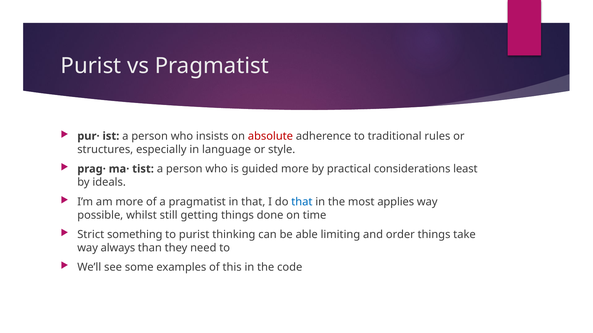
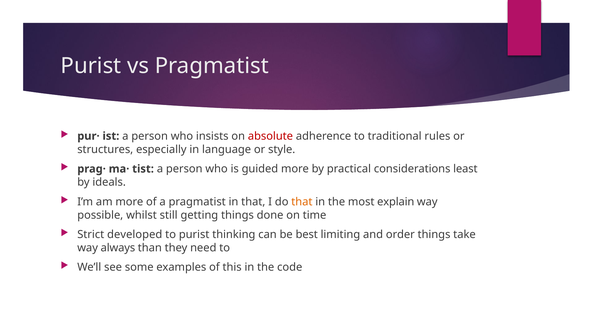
that colour: blue -> orange (302, 202)
applies: applies -> explain (396, 202)
something: something -> developed (135, 235)
able: able -> best (307, 235)
